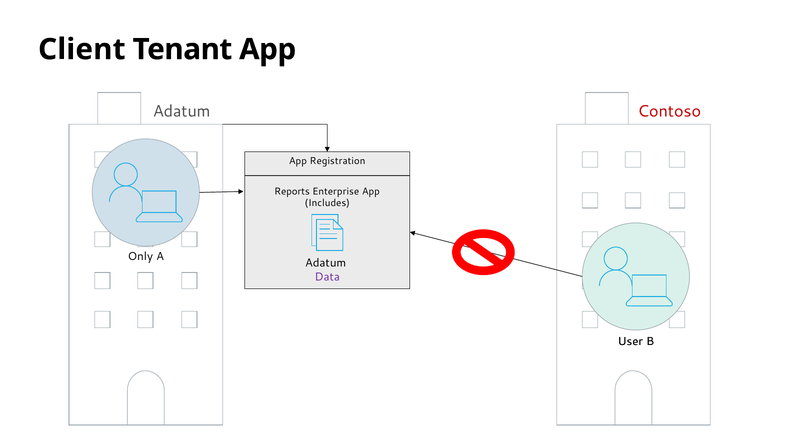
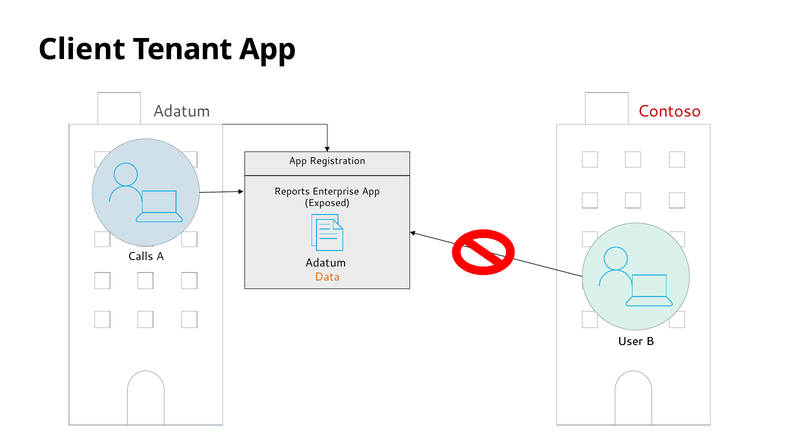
Includes: Includes -> Exposed (327, 203)
Only: Only -> Calls (140, 257)
Data colour: purple -> orange (327, 277)
